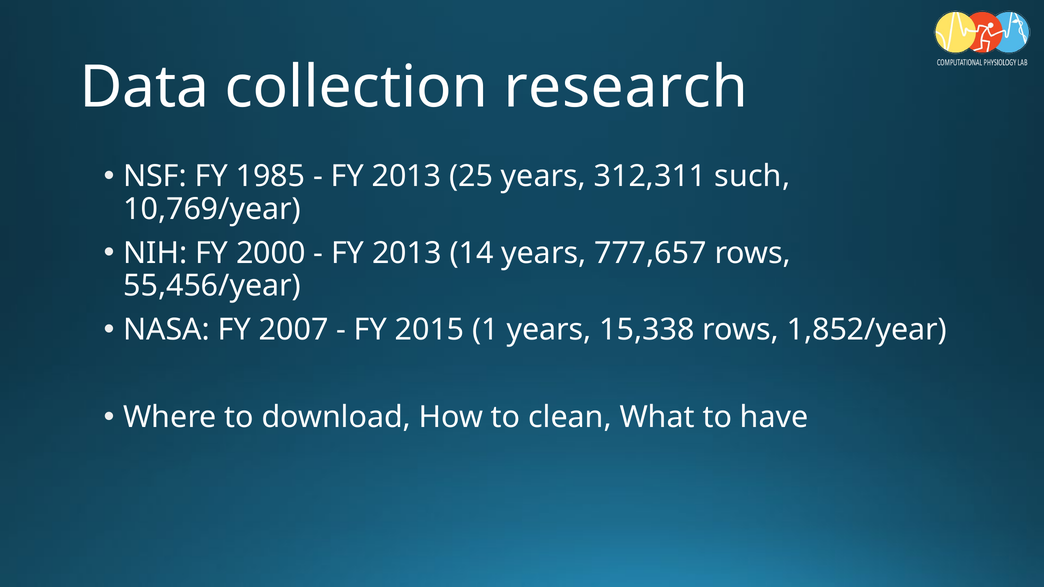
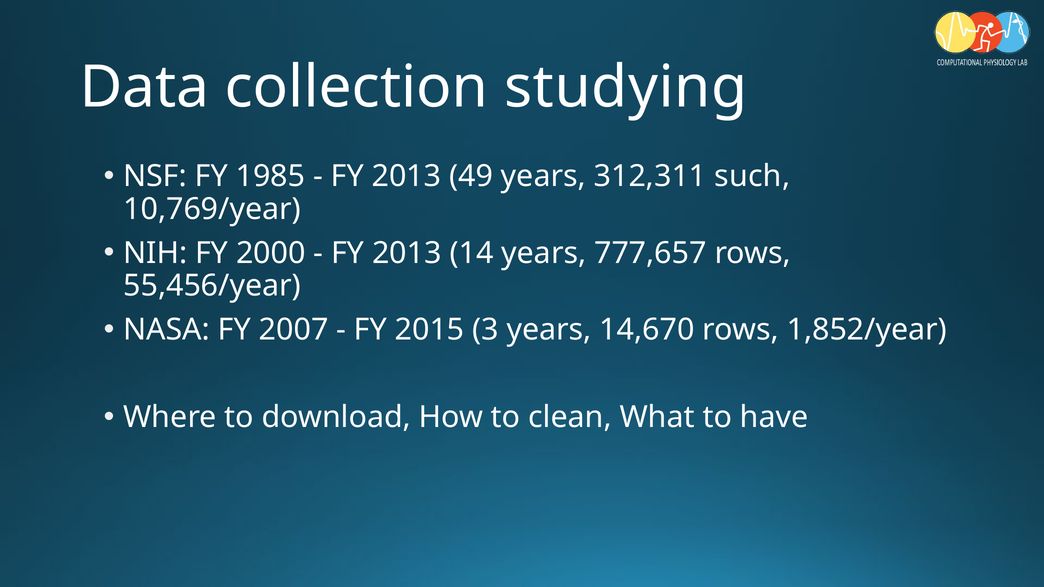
research: research -> studying (626, 88)
25: 25 -> 49 (471, 177)
1: 1 -> 3 (486, 330)
15,338: 15,338 -> 14,670 (647, 330)
